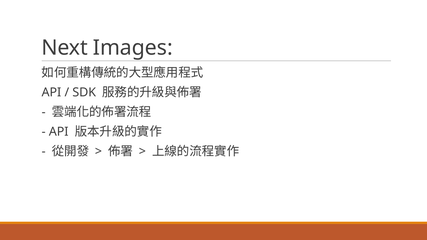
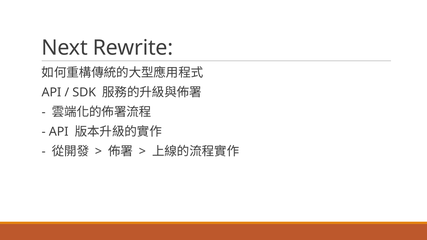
Images: Images -> Rewrite (133, 48)
